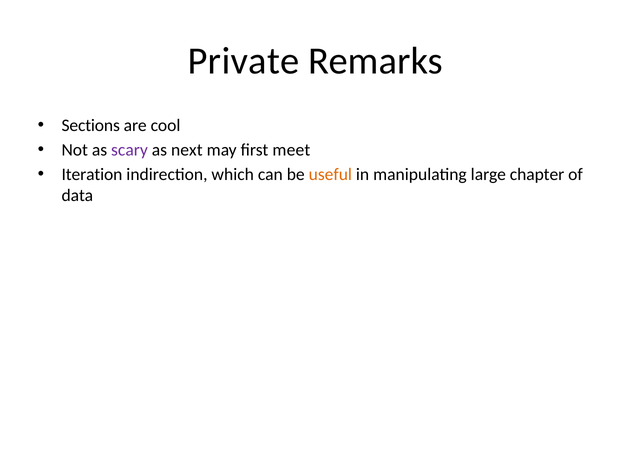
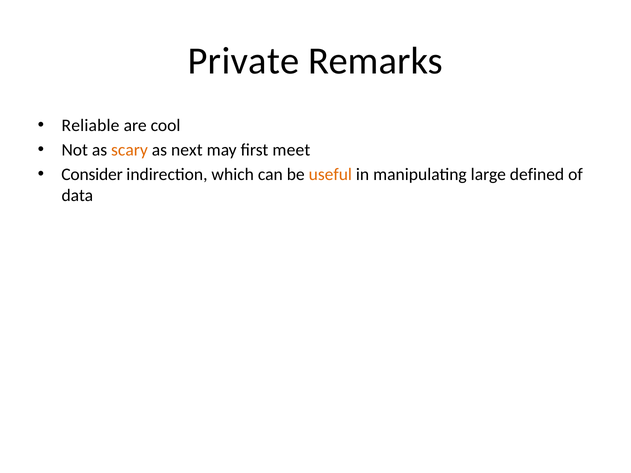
Sections: Sections -> Reliable (91, 125)
scary colour: purple -> orange (129, 150)
Iteration: Iteration -> Consider (92, 174)
chapter: chapter -> defined (537, 174)
